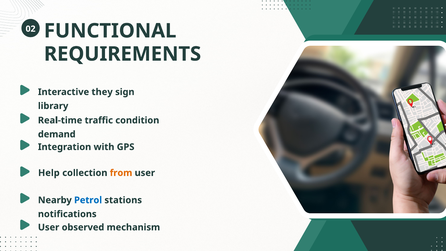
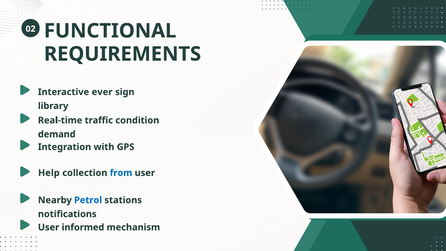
they: they -> ever (102, 92)
from colour: orange -> blue (121, 173)
observed: observed -> informed (83, 227)
